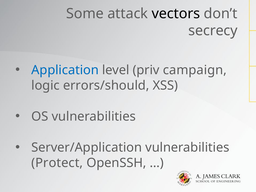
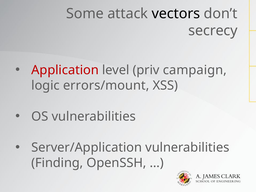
Application colour: blue -> red (65, 70)
errors/should: errors/should -> errors/mount (106, 85)
Protect: Protect -> Finding (57, 163)
